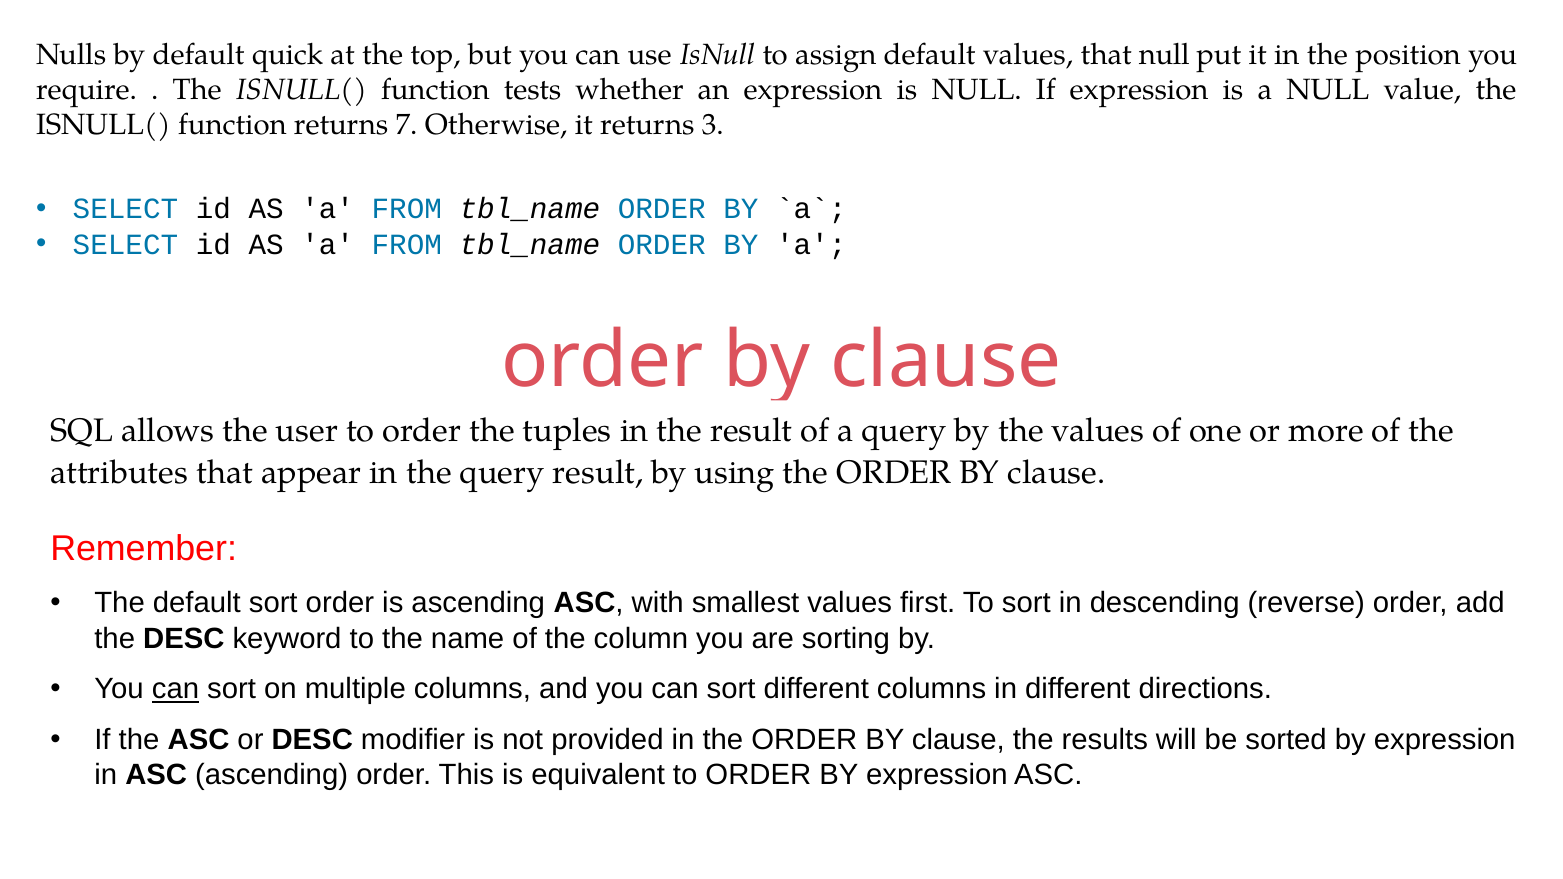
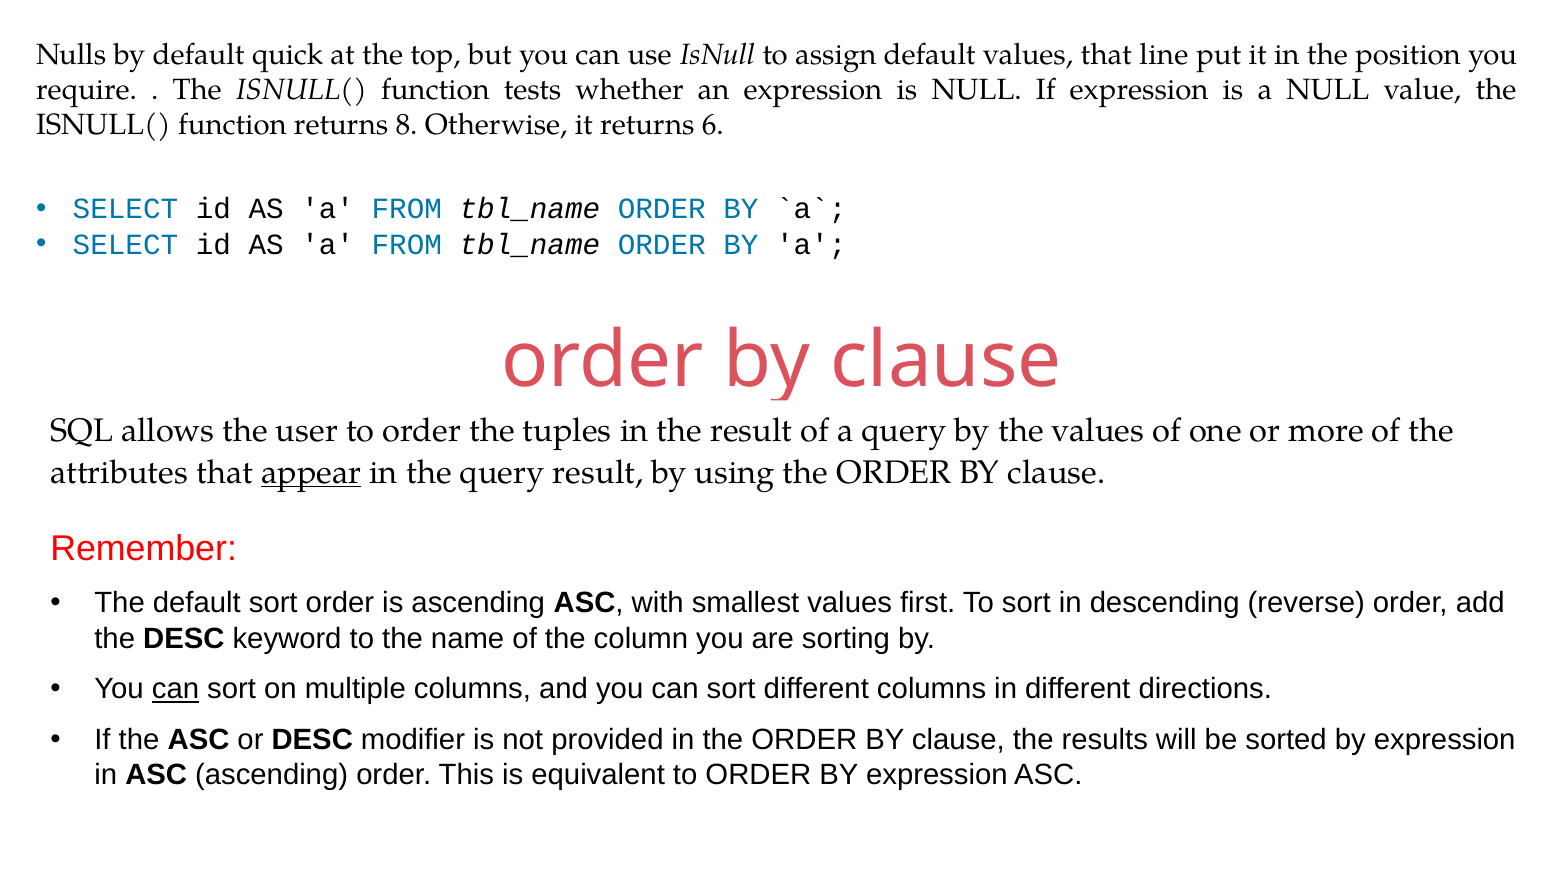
that null: null -> line (1164, 55)
7: 7 -> 8 (406, 125)
3: 3 -> 6 (713, 125)
appear underline: none -> present (311, 473)
